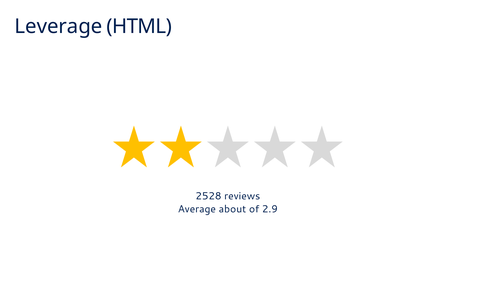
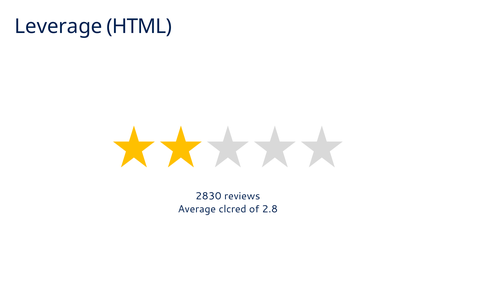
2528: 2528 -> 2830 (208, 196)
about: about -> clcred (233, 209)
2.9: 2.9 -> 2.8 (270, 209)
